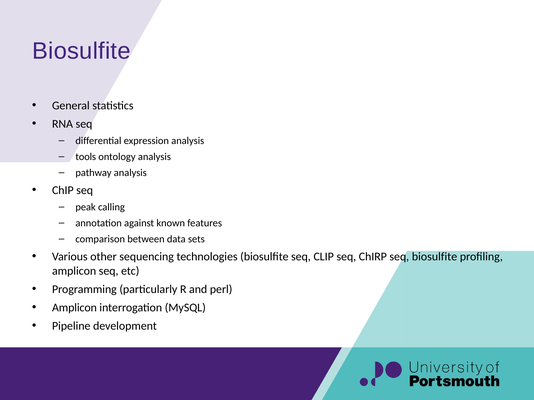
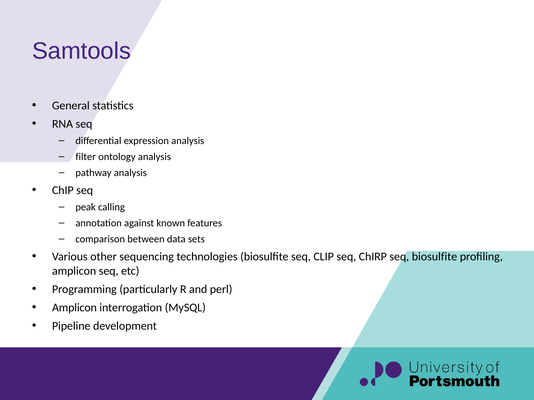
Biosulfite: Biosulfite -> Samtools (81, 51)
tools: tools -> filter (86, 157)
